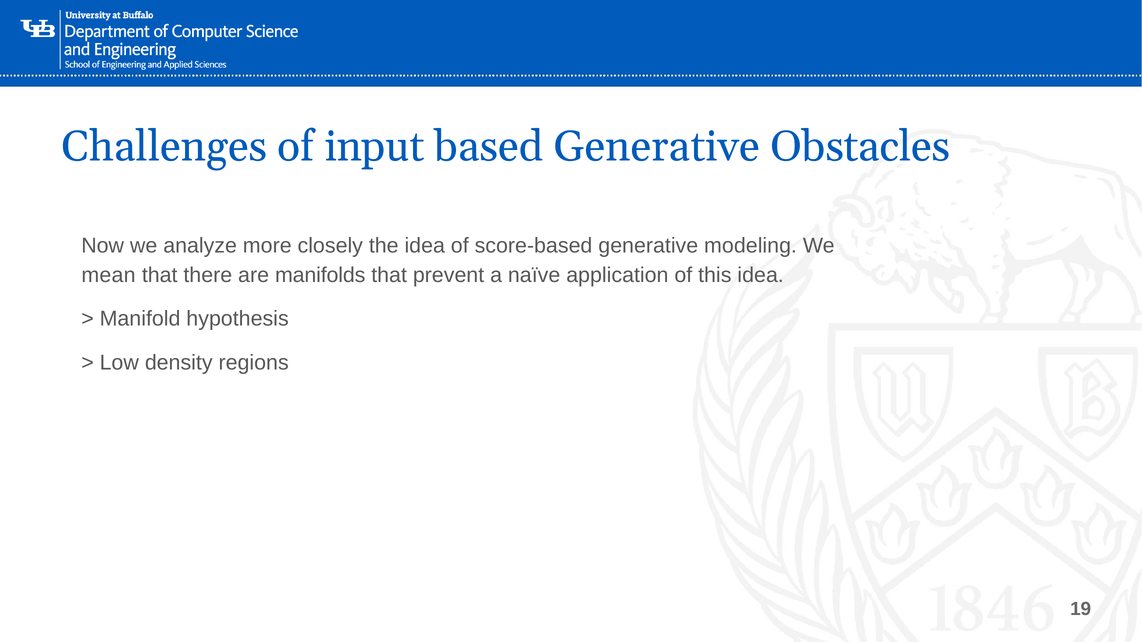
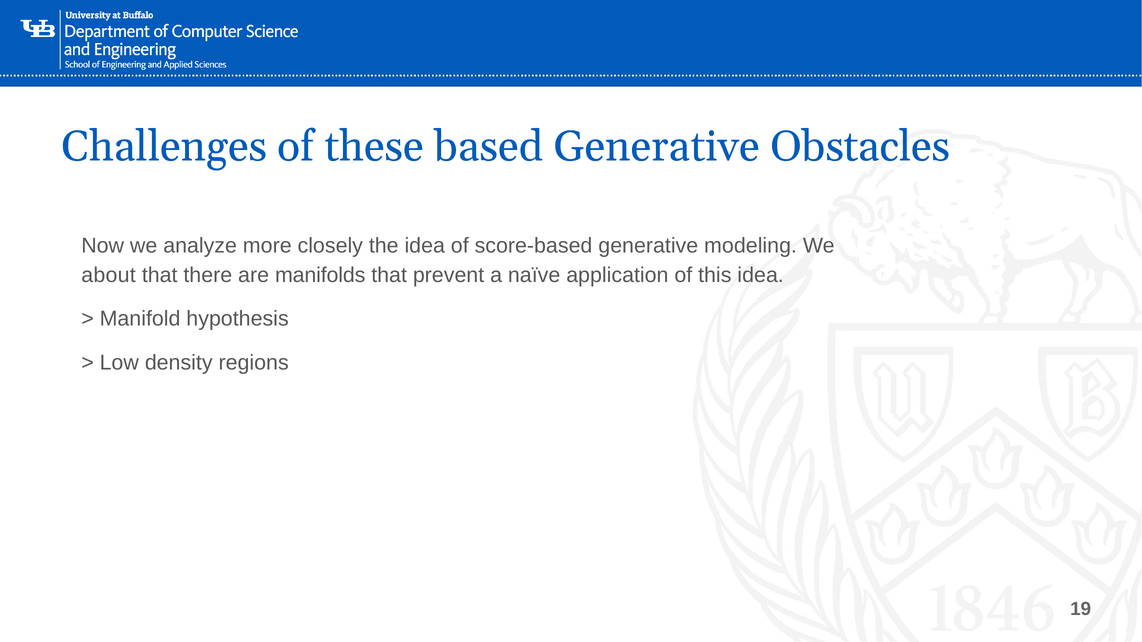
input: input -> these (374, 147)
mean: mean -> about (109, 275)
